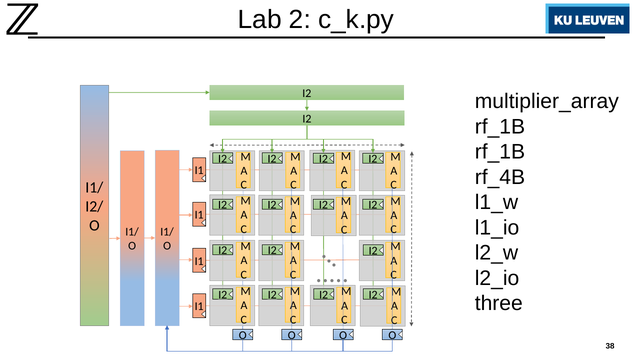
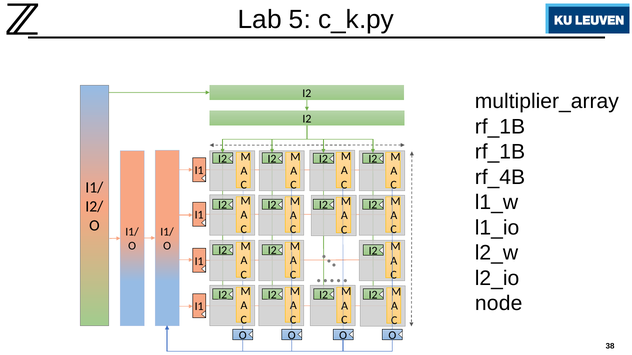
2: 2 -> 5 (300, 20)
three: three -> node (499, 304)
